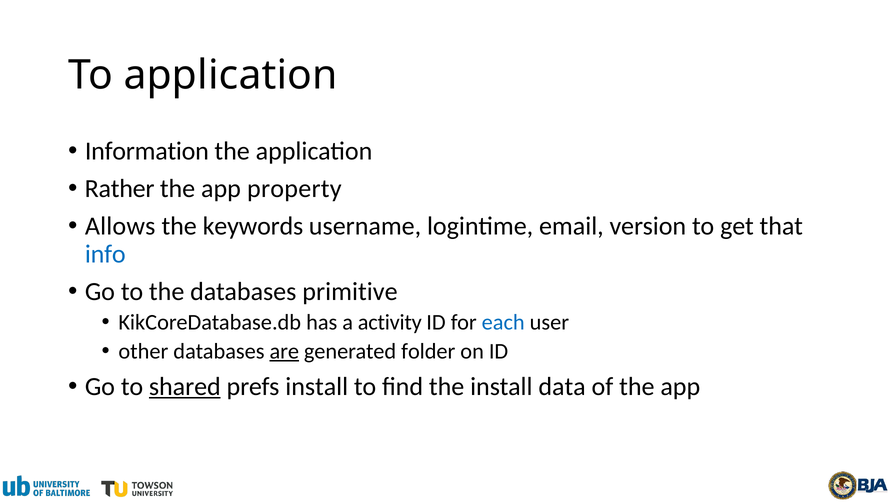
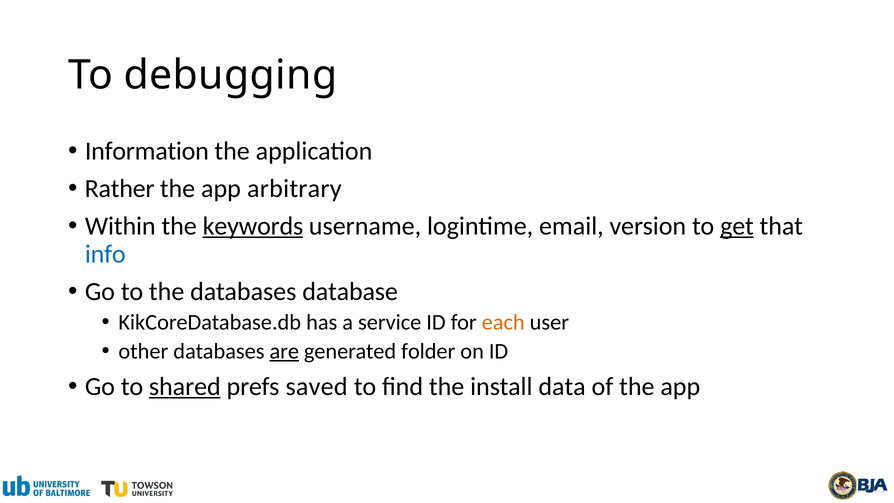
To application: application -> debugging (230, 75)
property: property -> arbitrary (294, 189)
Allows: Allows -> Within (120, 226)
keywords underline: none -> present (253, 226)
get underline: none -> present (737, 226)
primitive: primitive -> database (350, 292)
activity: activity -> service (390, 322)
each colour: blue -> orange (503, 322)
prefs install: install -> saved (317, 386)
